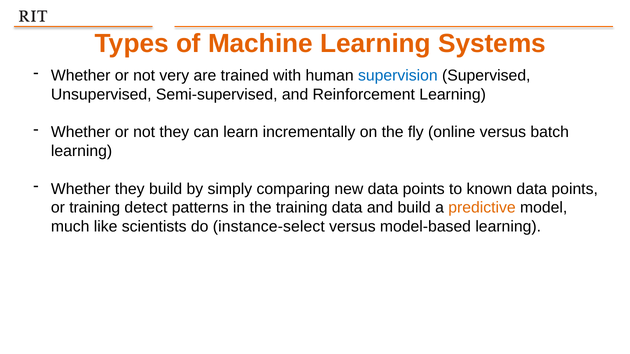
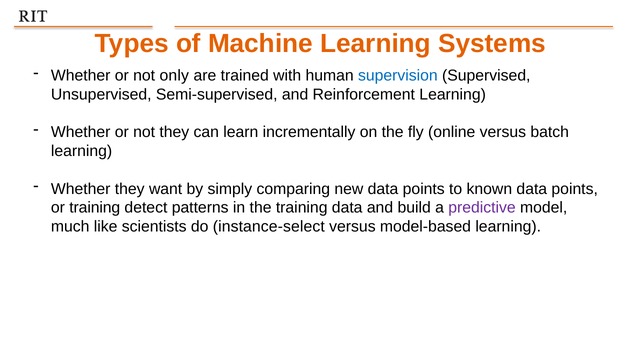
very: very -> only (174, 76)
they build: build -> want (166, 189)
predictive colour: orange -> purple (482, 208)
